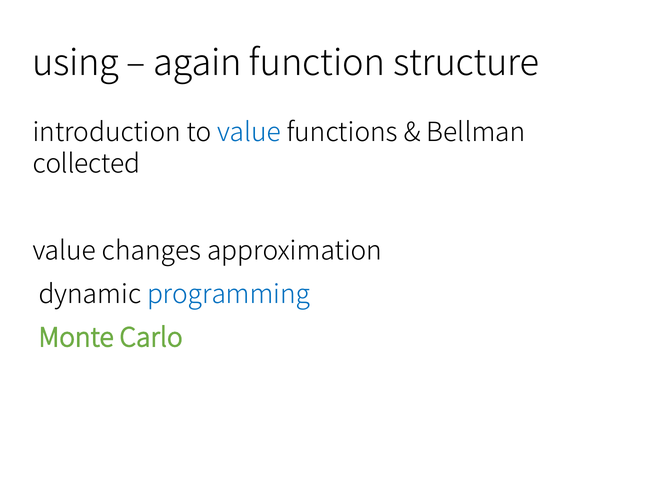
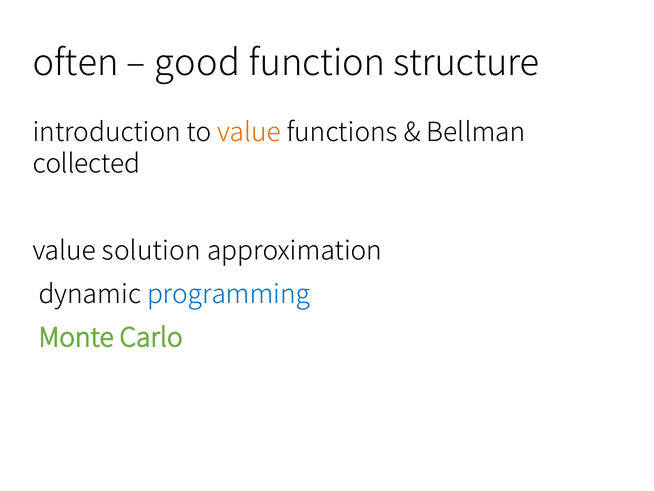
using: using -> often (76, 63)
again: again -> good (197, 63)
value colour: blue -> orange (249, 132)
changes: changes -> solution (151, 251)
